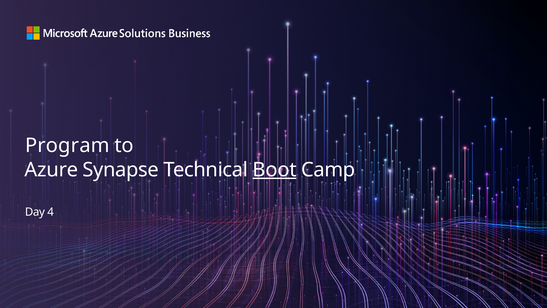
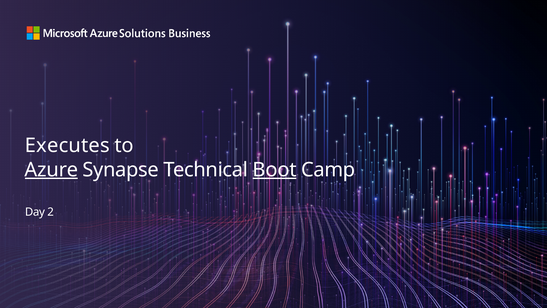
Program: Program -> Executes (67, 145)
Azure underline: none -> present (51, 170)
4: 4 -> 2 (51, 212)
